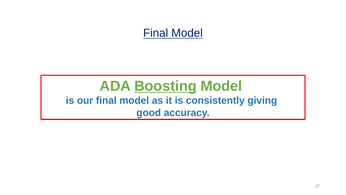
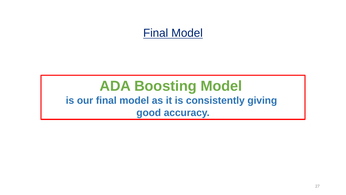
Boosting underline: present -> none (165, 86)
